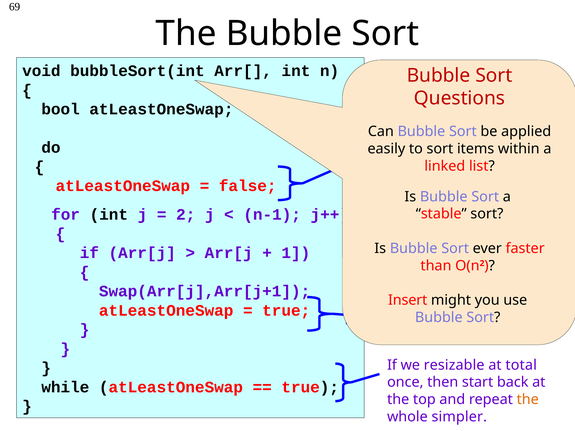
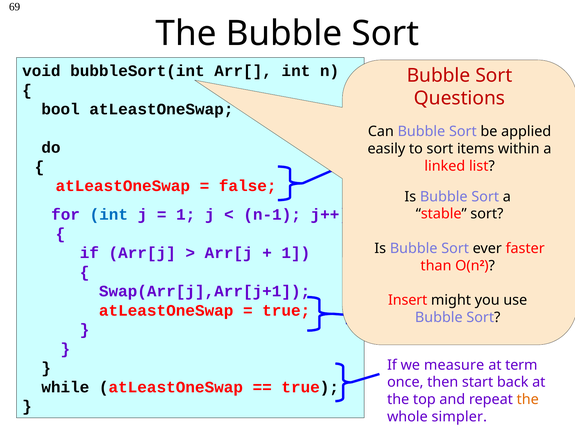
int colour: black -> blue (109, 215)
2: 2 -> 1 (186, 215)
resizable: resizable -> measure (454, 365)
total: total -> term (521, 365)
